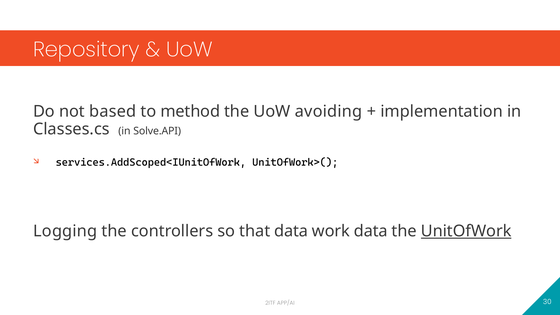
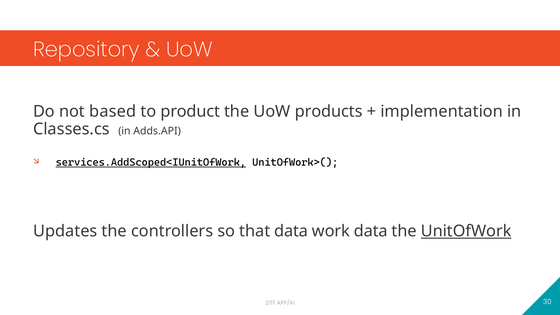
method: method -> product (190, 112)
avoiding: avoiding -> products (329, 112)
Solve.API: Solve.API -> Adds.API (157, 131)
services.AddScoped<IUnitOfWork underline: none -> present (151, 162)
Logging: Logging -> Updates (65, 231)
